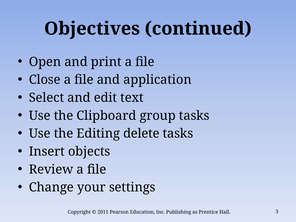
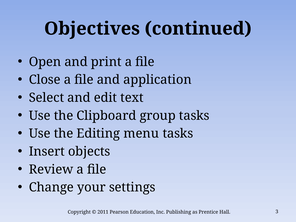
delete: delete -> menu (141, 134)
